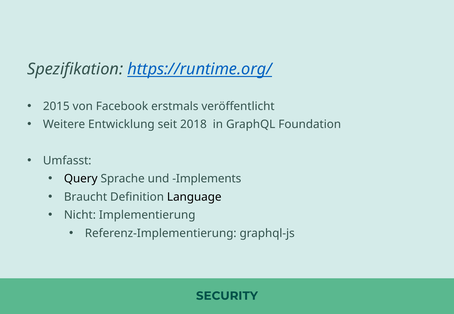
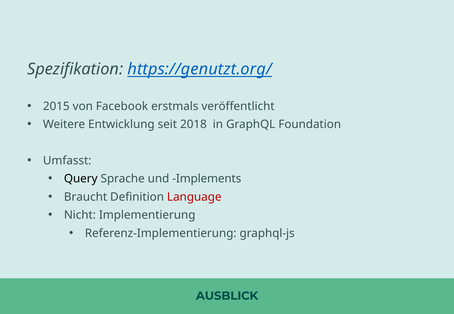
https://runtime.org/: https://runtime.org/ -> https://genutzt.org/ (200, 69)
Language colour: black -> red (194, 197)
SECURITY: SECURITY -> AUSBLICK (227, 296)
